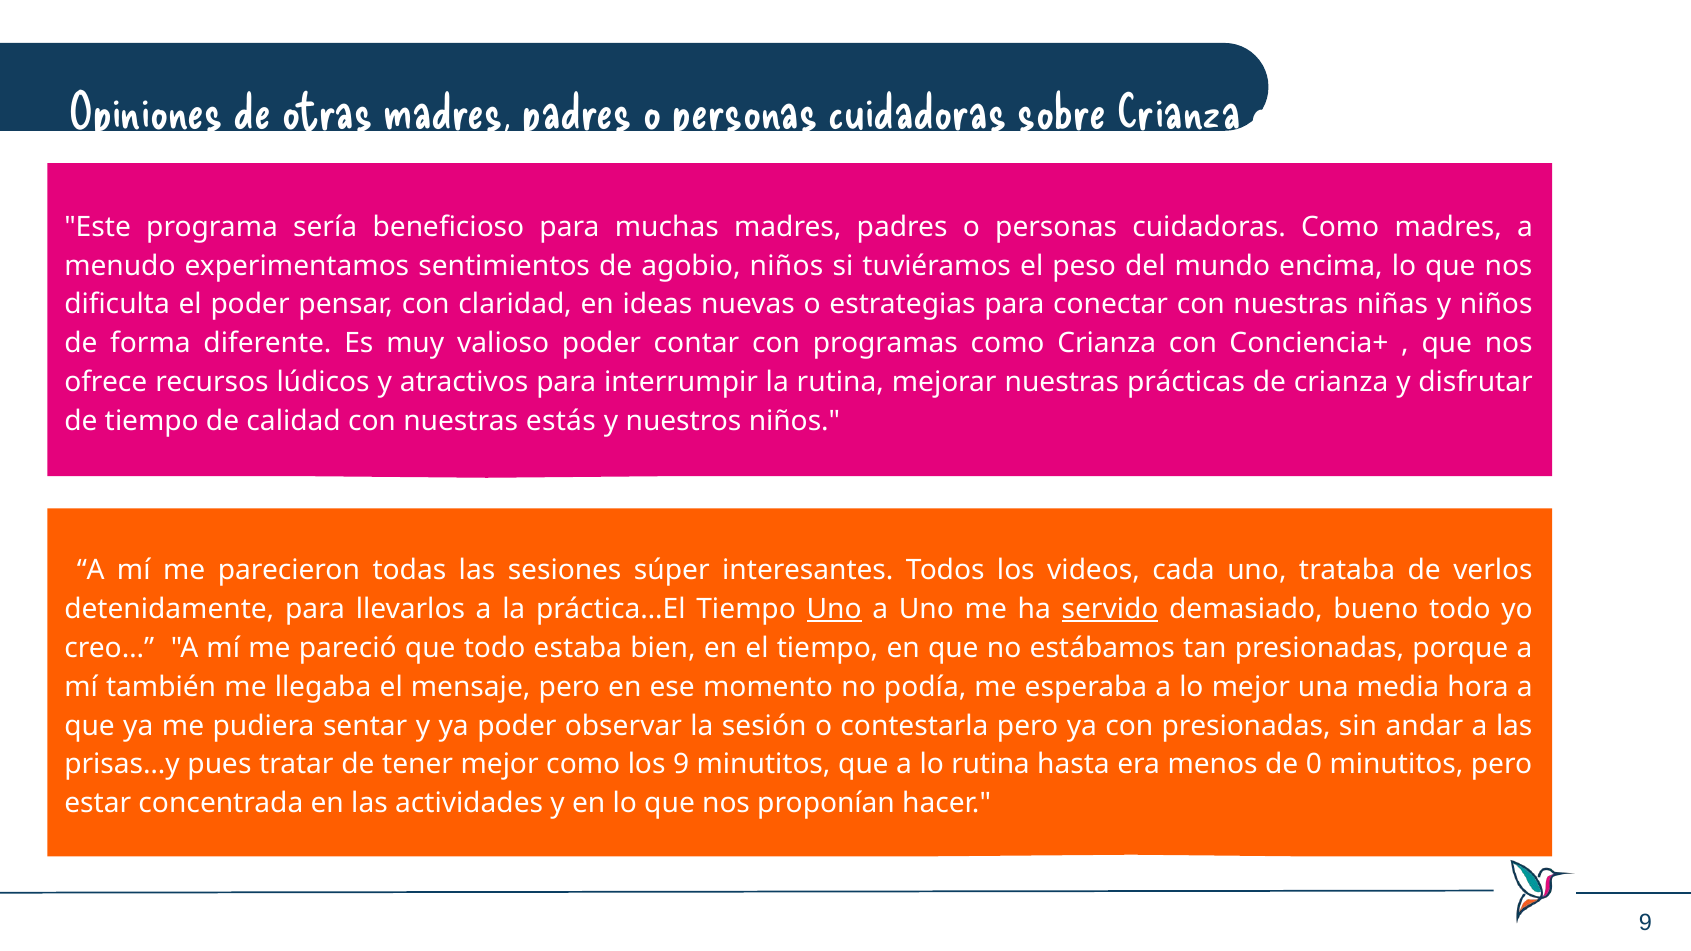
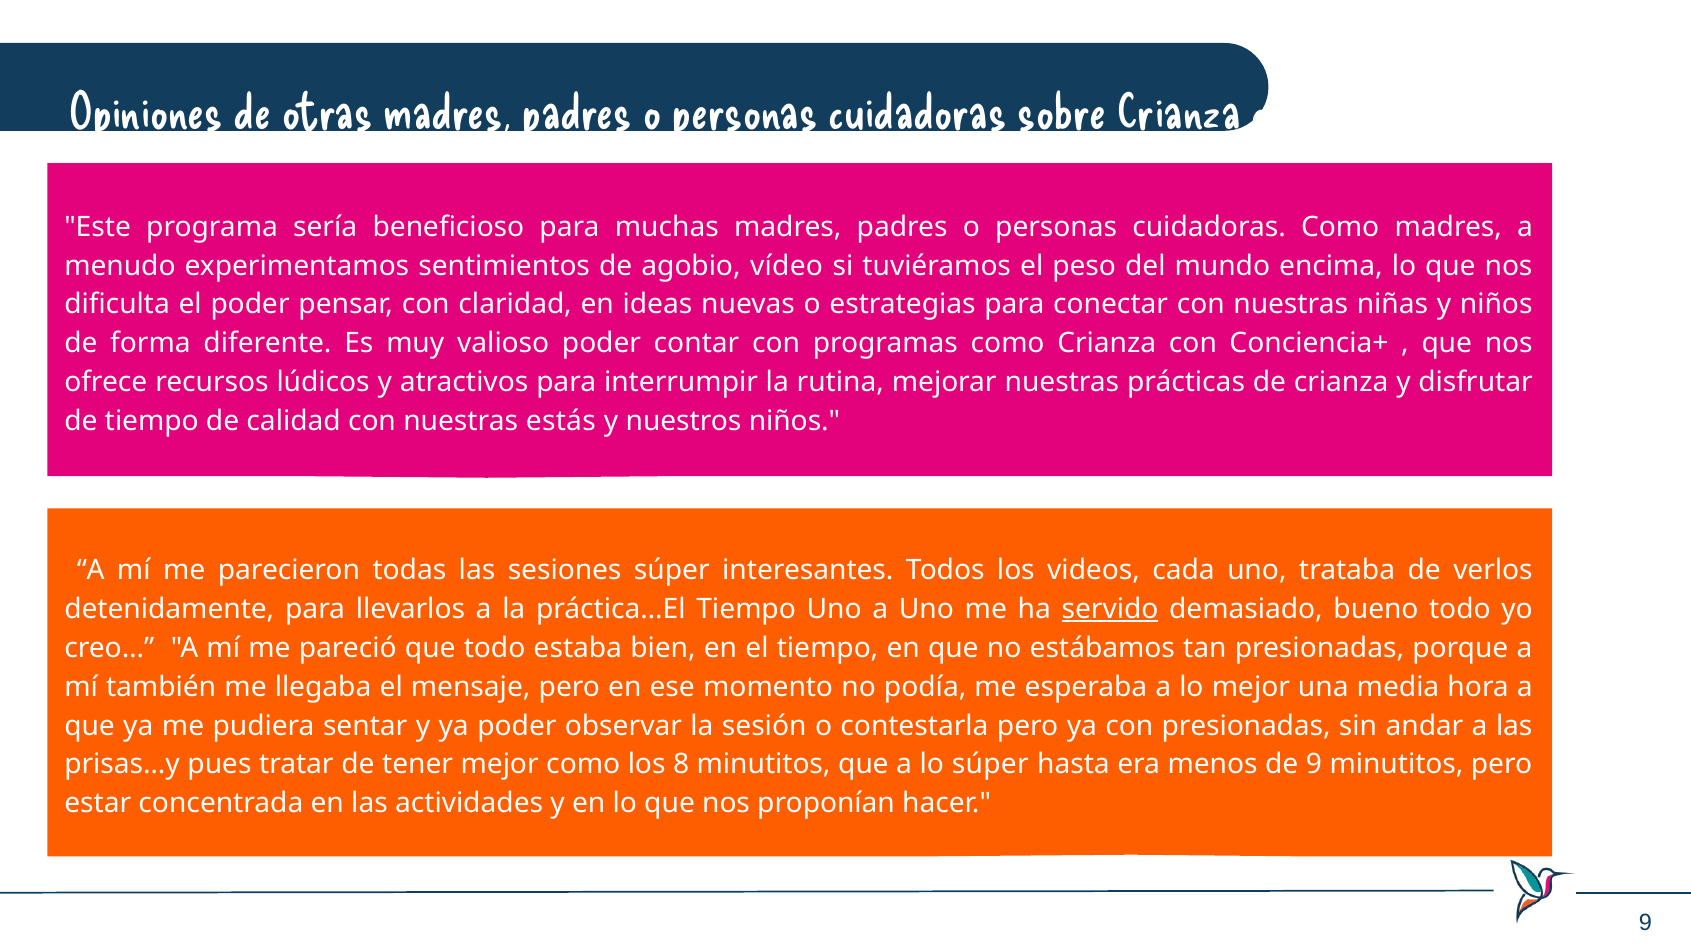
agobio niños: niños -> vídeo (787, 266)
Uno underline: present -> none (834, 609)
los 9: 9 -> 8 (681, 765)
lo rutina: rutina -> súper (990, 765)
de 0: 0 -> 9 (1314, 765)
